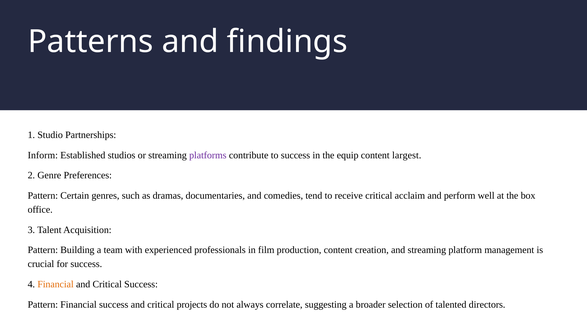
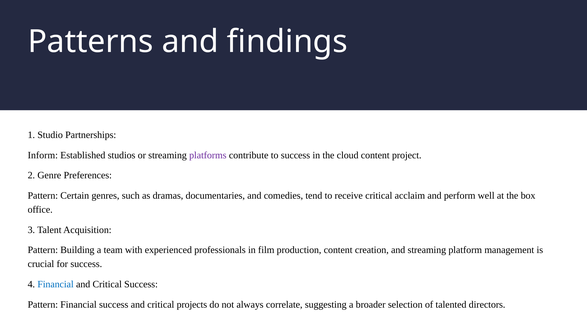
equip: equip -> cloud (348, 155)
largest: largest -> project (407, 155)
Financial colour: orange -> blue (56, 284)
